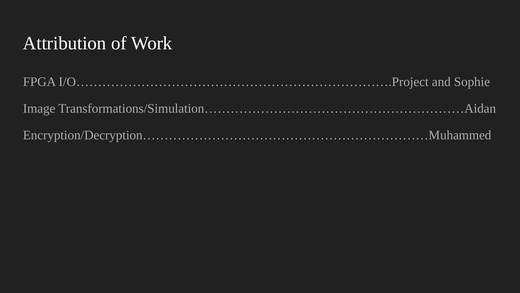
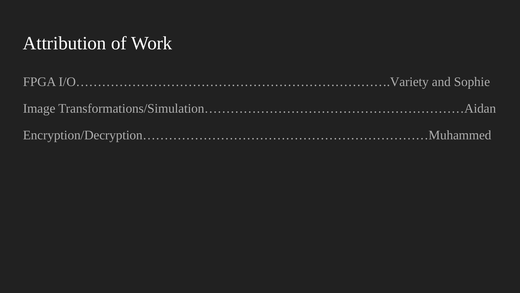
I/O……………………………………………………………….Project: I/O……………………………………………………………….Project -> I/O……………………………………………………………….Variety (244, 82)
